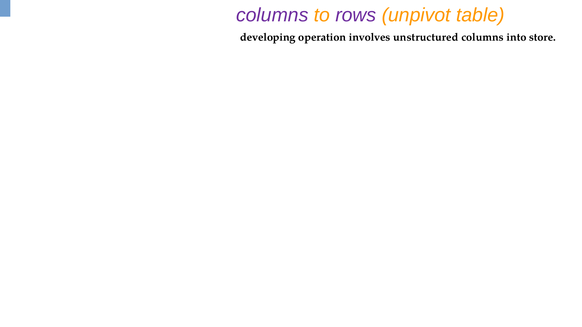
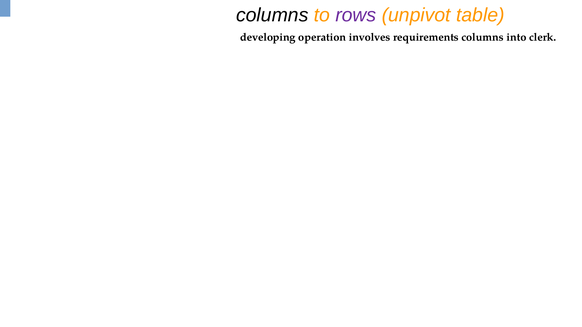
columns colour: purple -> black (272, 15)
unstructured: unstructured -> requirements (426, 37)
store: store -> clerk (543, 37)
